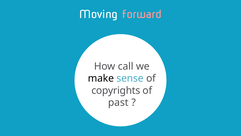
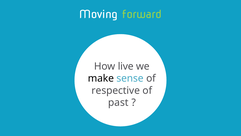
forward colour: pink -> light green (142, 14)
call: call -> live (126, 66)
copyrights: copyrights -> respective (116, 90)
